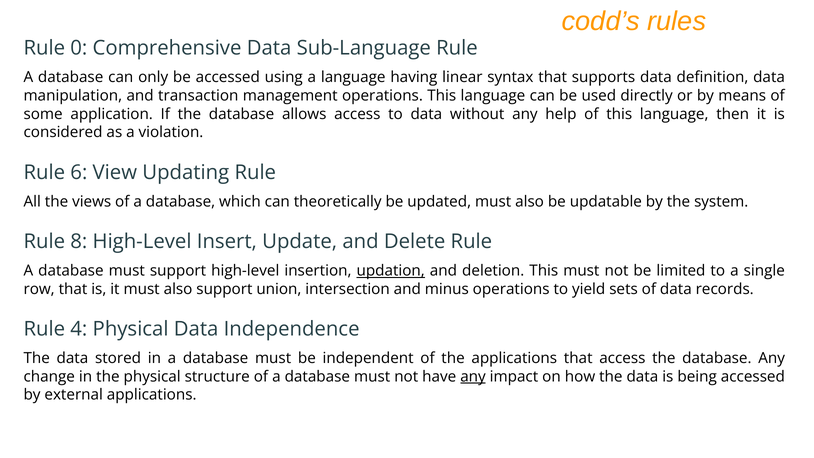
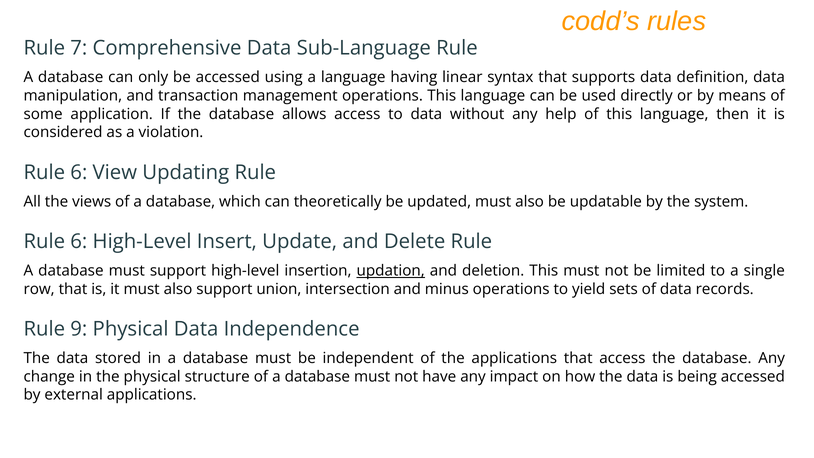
0: 0 -> 7 (79, 48)
8: 8 -> 6 (79, 242)
4: 4 -> 9 (79, 329)
any underline: present -> none (473, 376)
